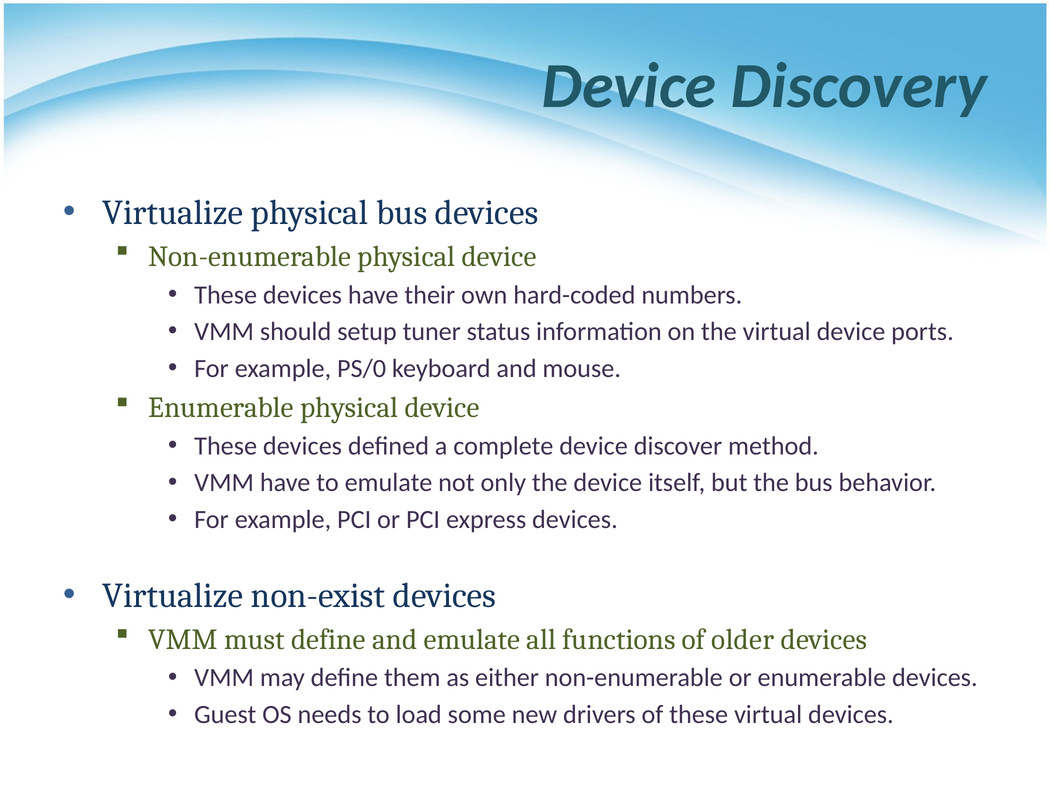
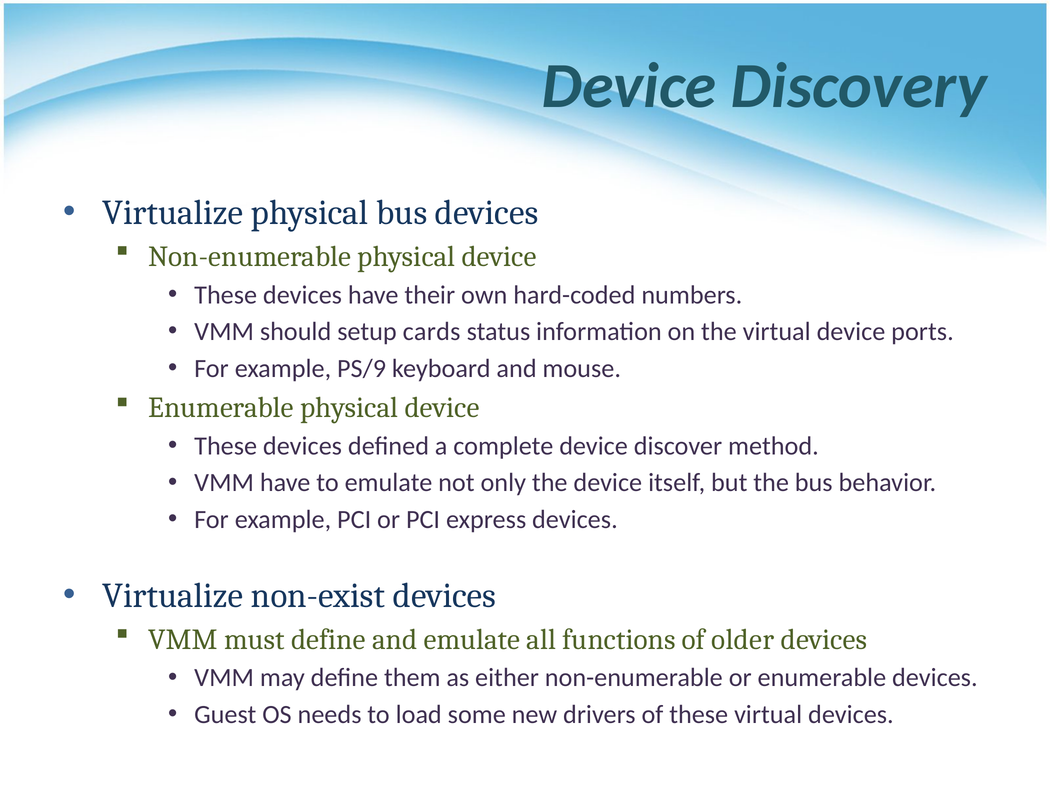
tuner: tuner -> cards (432, 331)
PS/0: PS/0 -> PS/9 (362, 368)
